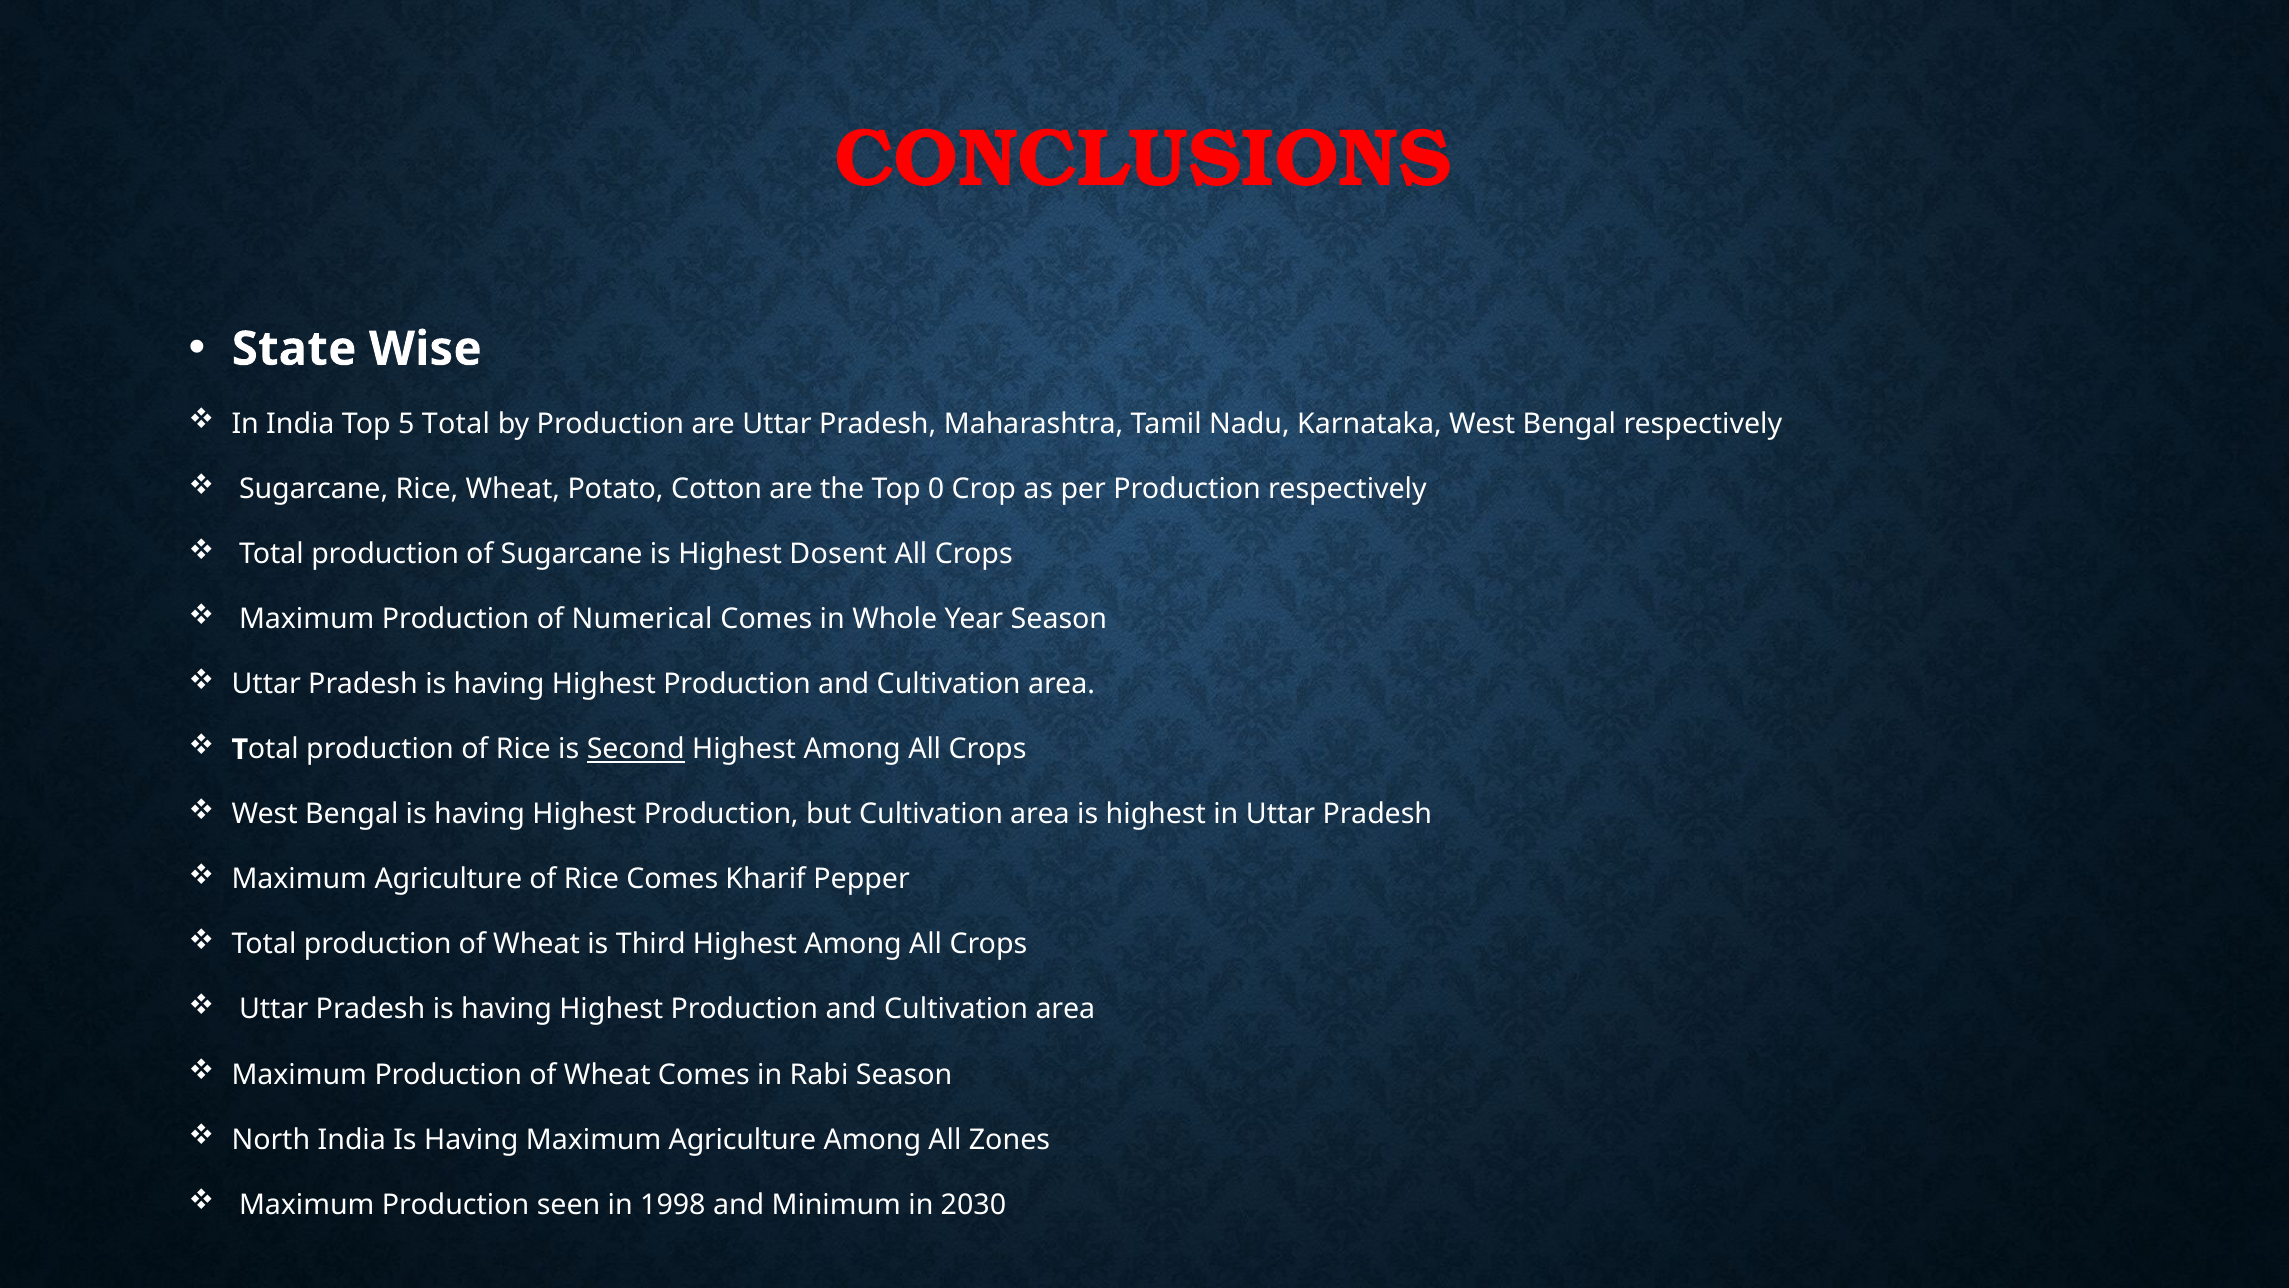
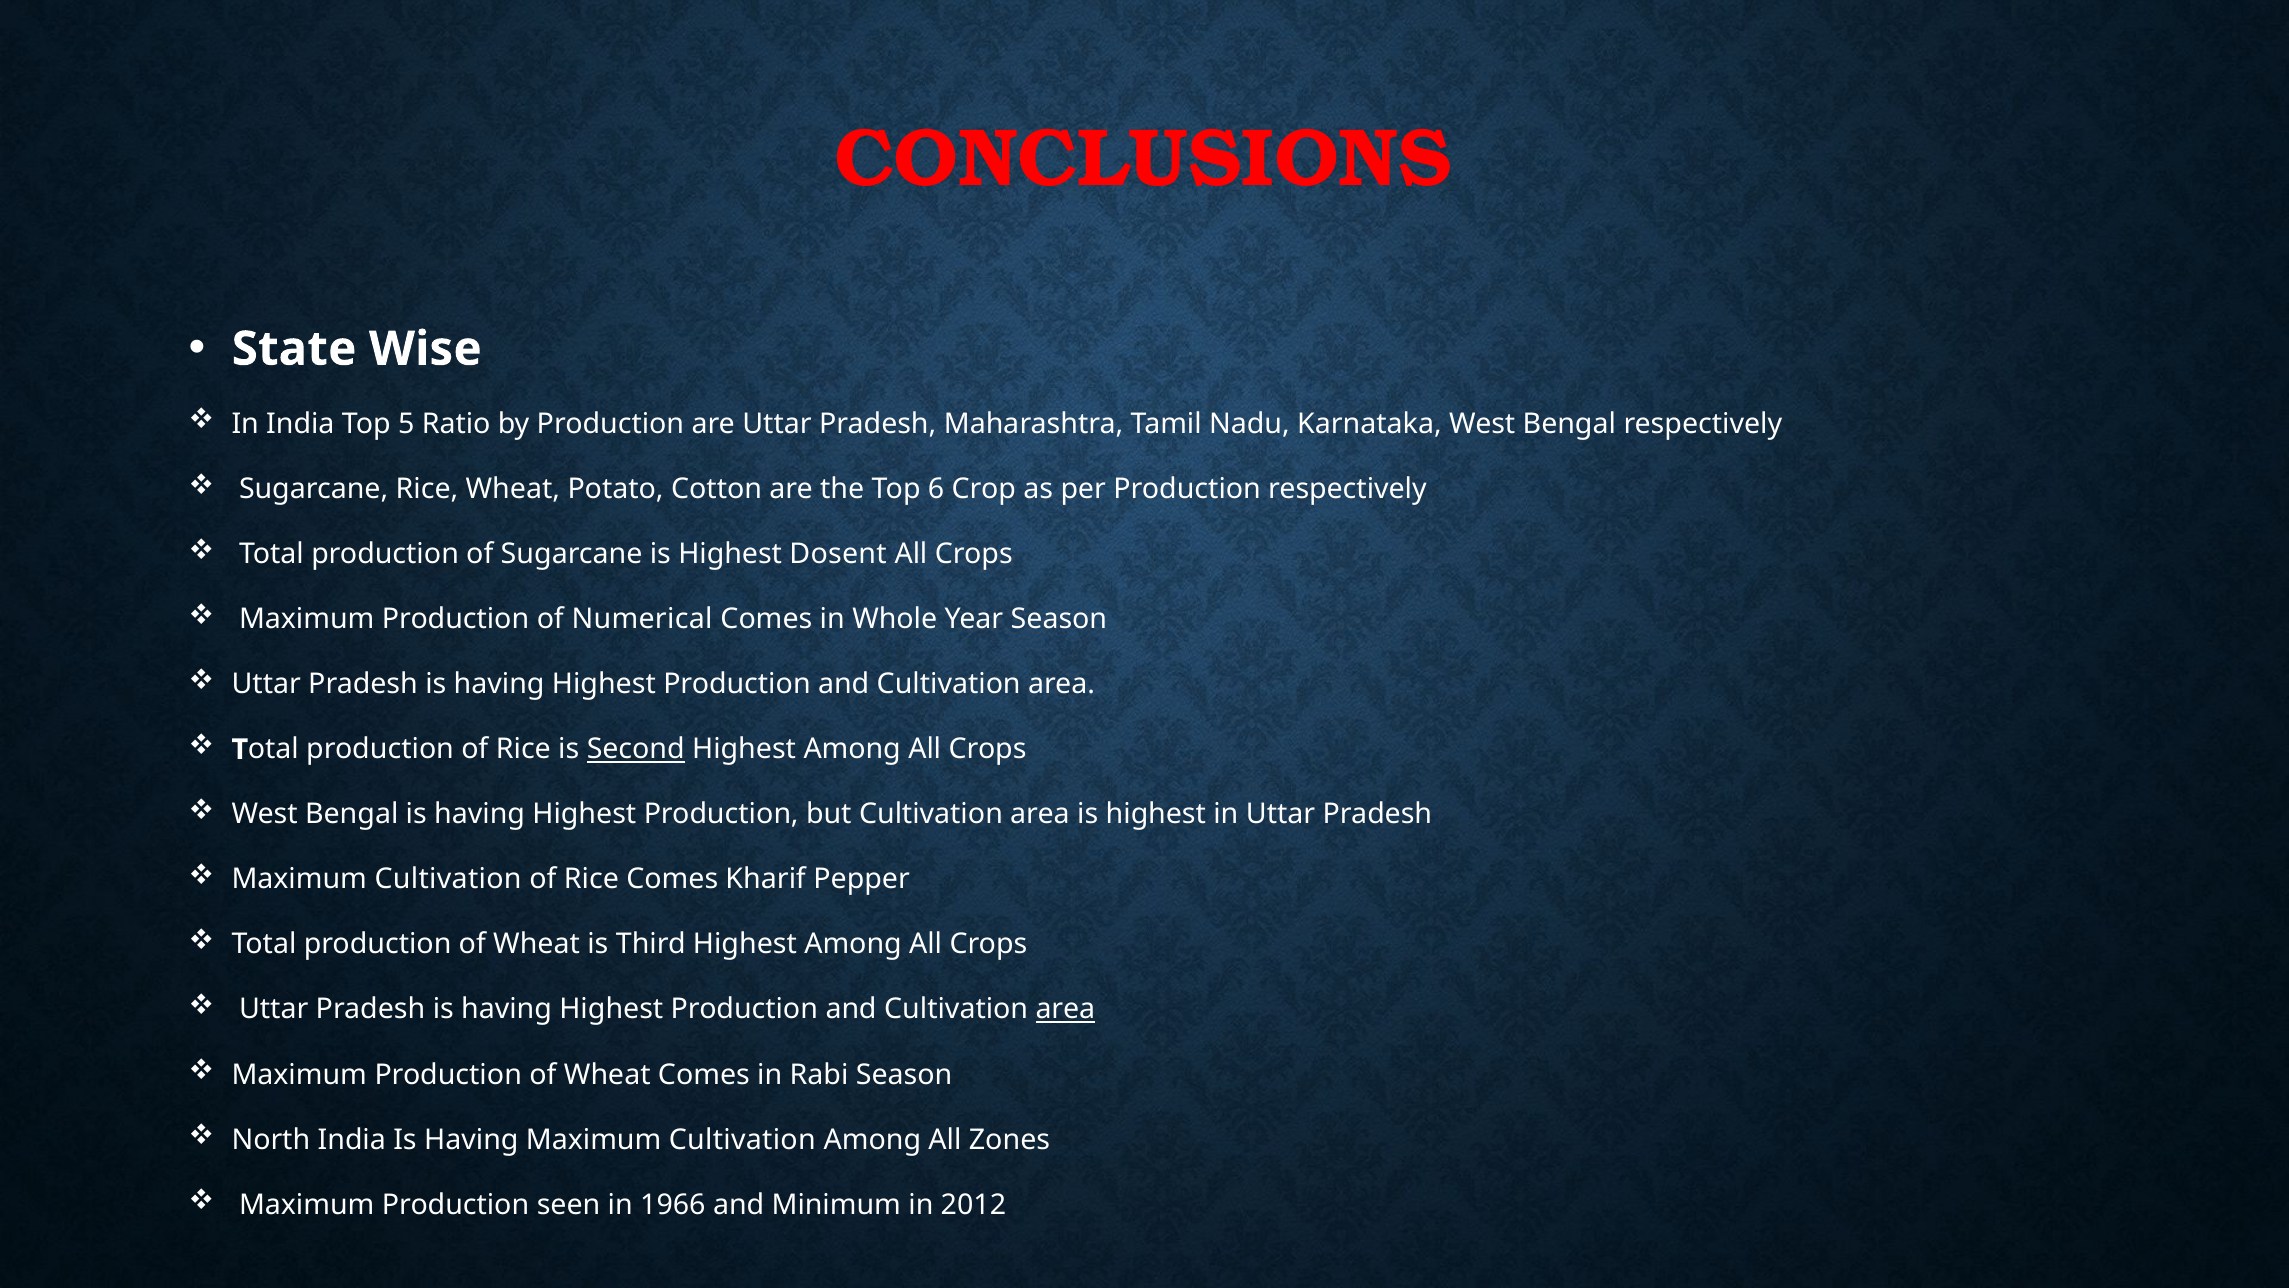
5 Total: Total -> Ratio (456, 424)
0: 0 -> 6 (936, 489)
Agriculture: Agriculture -> Cultivation (448, 879)
area underline: none -> present (1065, 1009)
Having Maximum Agriculture: Agriculture -> Cultivation (742, 1139)
1998: 1998 -> 1966 (673, 1204)
2030: 2030 -> 2012 (973, 1204)
